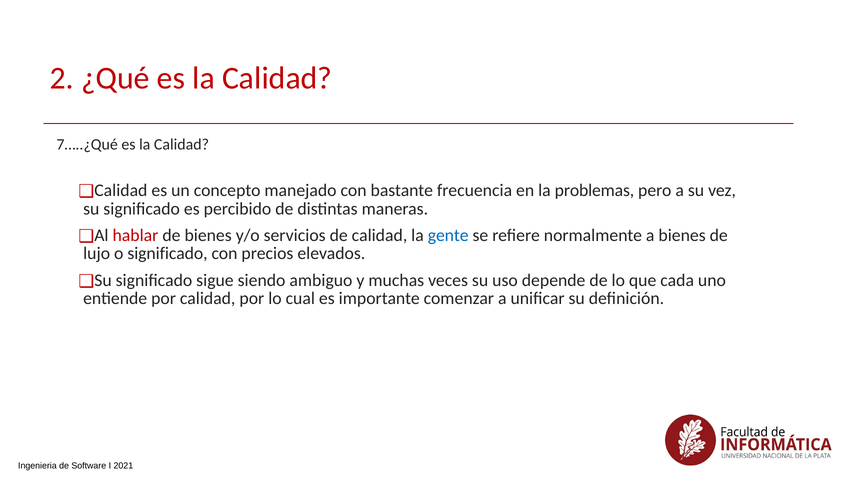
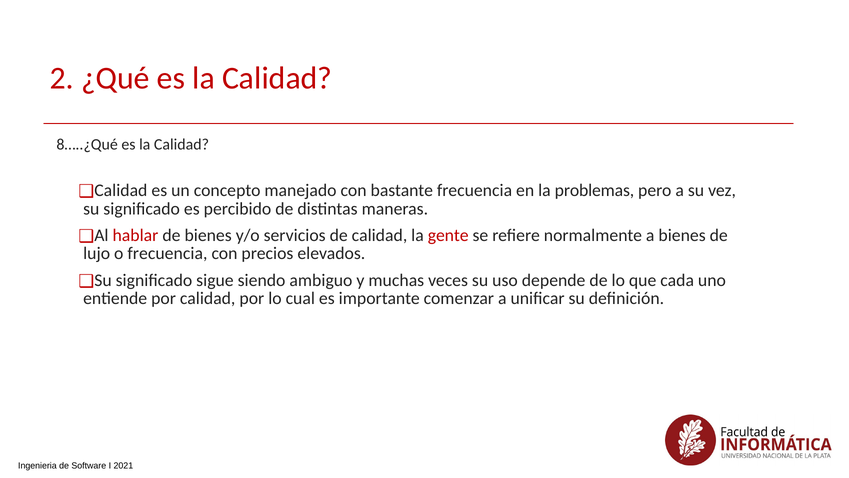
7…..¿Qué: 7…..¿Qué -> 8…..¿Qué (87, 144)
gente colour: blue -> red (448, 235)
o significado: significado -> frecuencia (167, 253)
